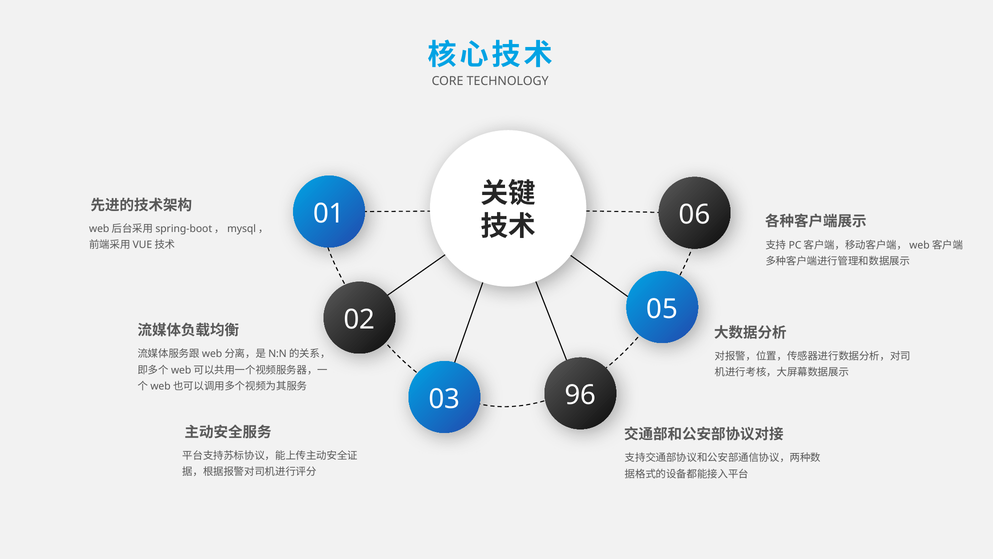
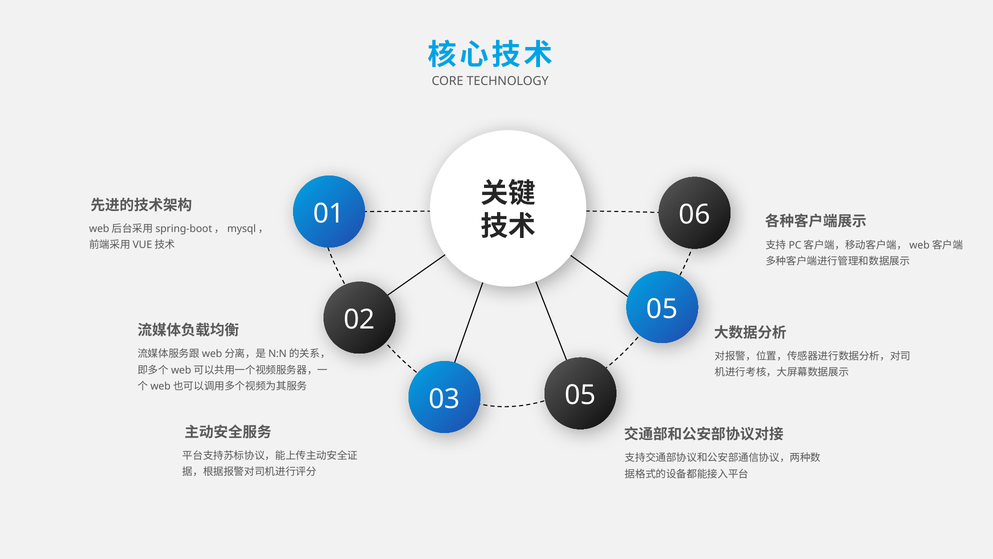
03 96: 96 -> 05 (580, 395)
